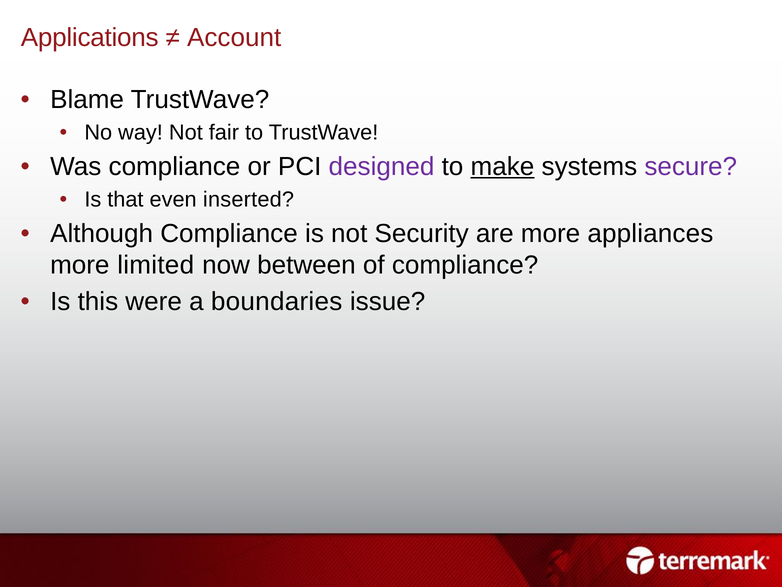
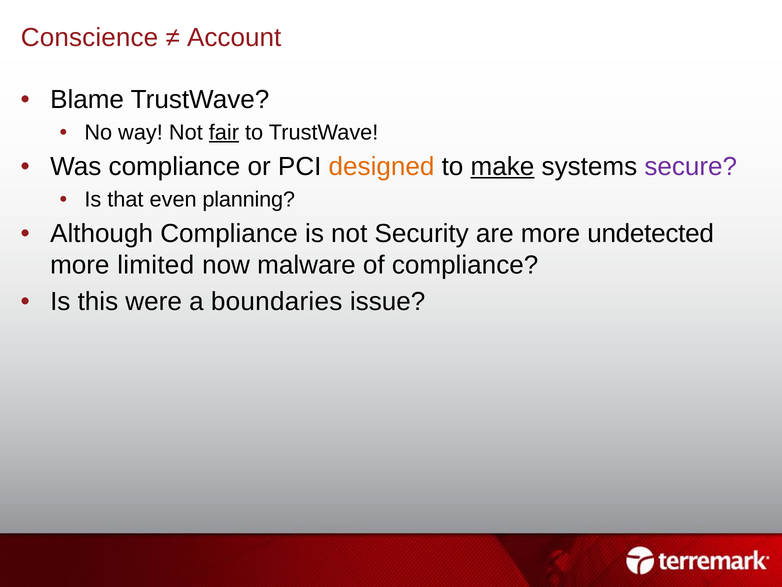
Applications: Applications -> Conscience (90, 38)
fair underline: none -> present (224, 132)
designed colour: purple -> orange (382, 166)
inserted: inserted -> planning (249, 199)
appliances: appliances -> undetected (651, 233)
between: between -> malware (306, 265)
